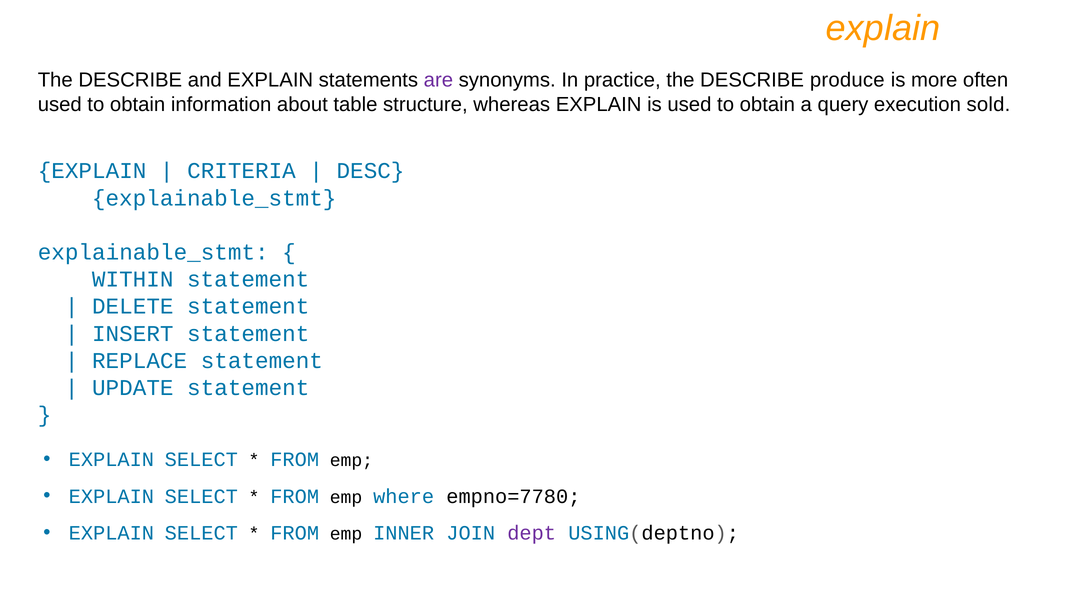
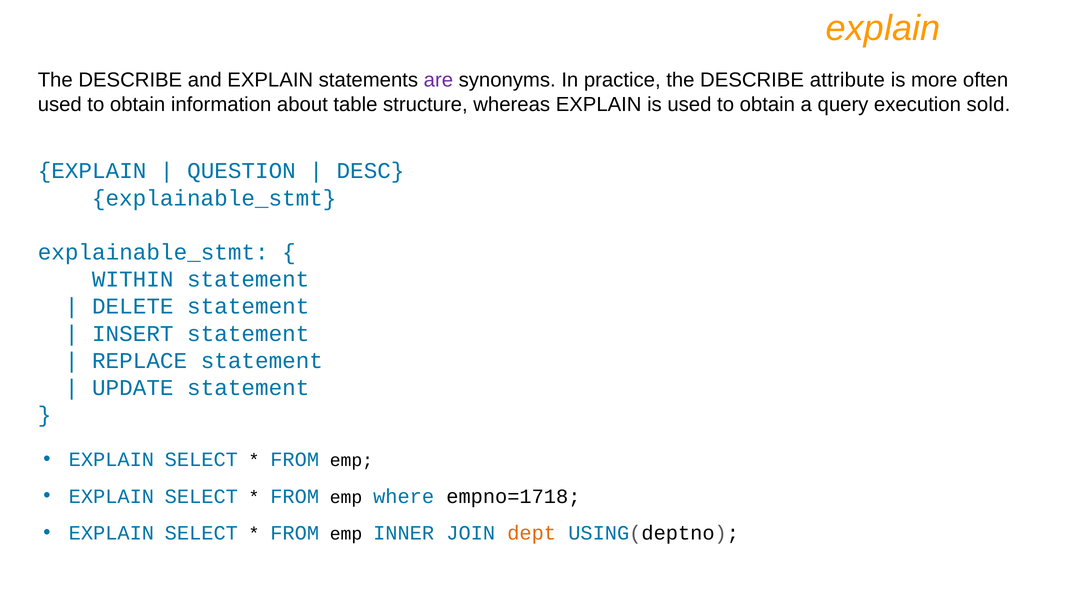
produce: produce -> attribute (847, 80)
CRITERIA: CRITERIA -> QUESTION (241, 171)
empno=7780: empno=7780 -> empno=1718 (513, 496)
dept colour: purple -> orange (532, 533)
